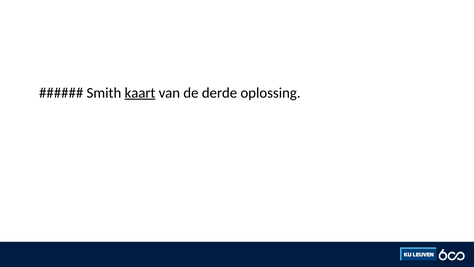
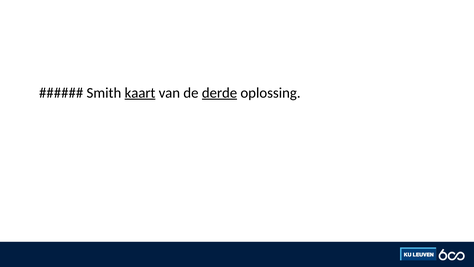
derde underline: none -> present (219, 93)
